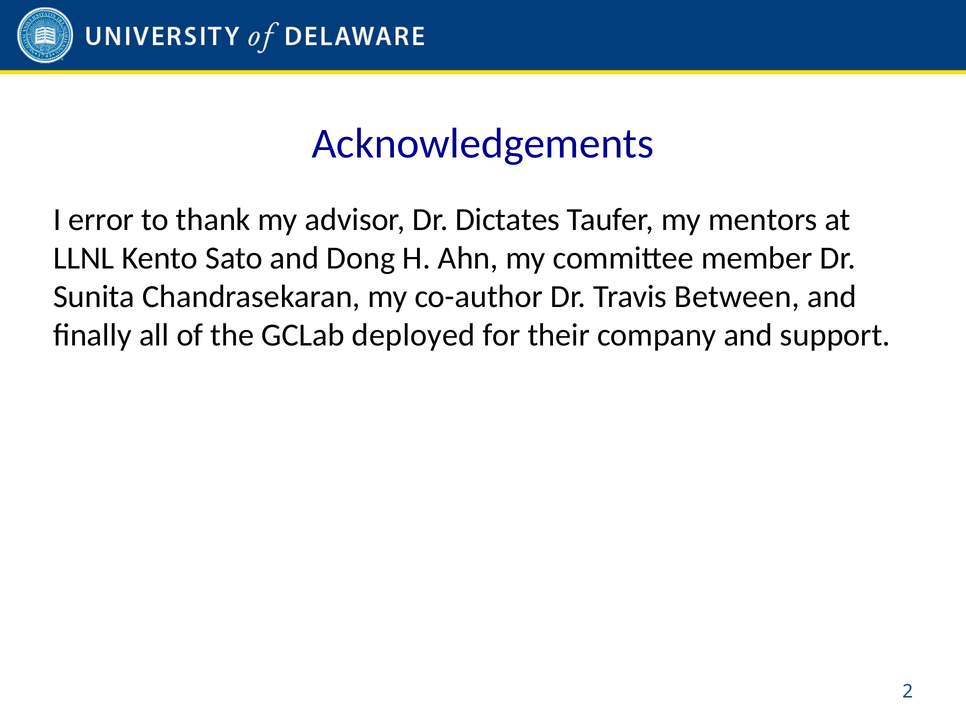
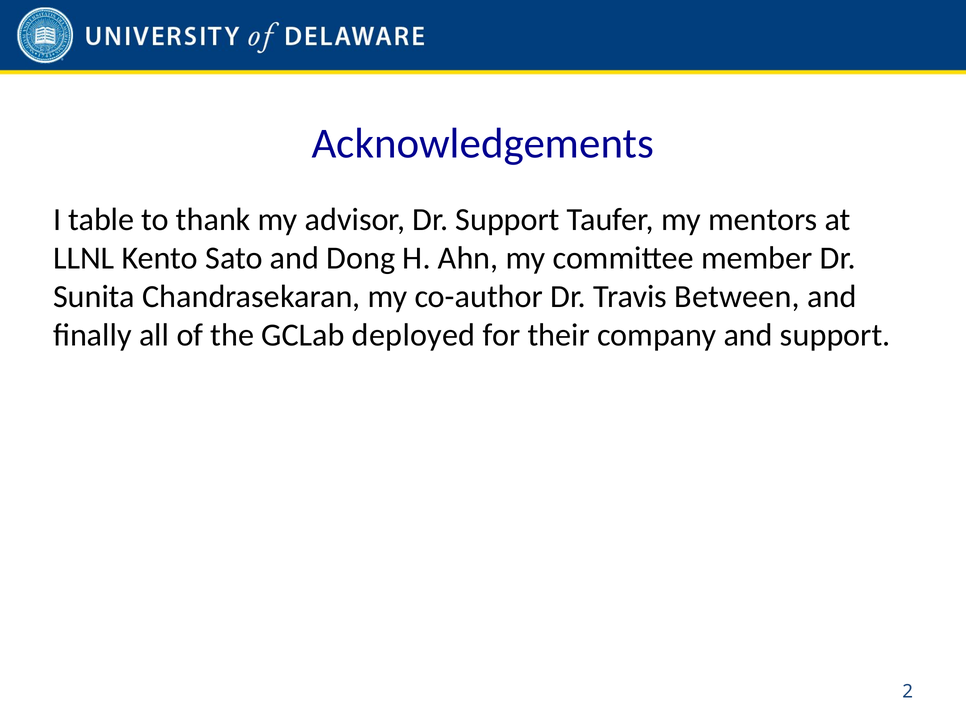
error: error -> table (101, 220)
Dr Dictates: Dictates -> Support (508, 220)
